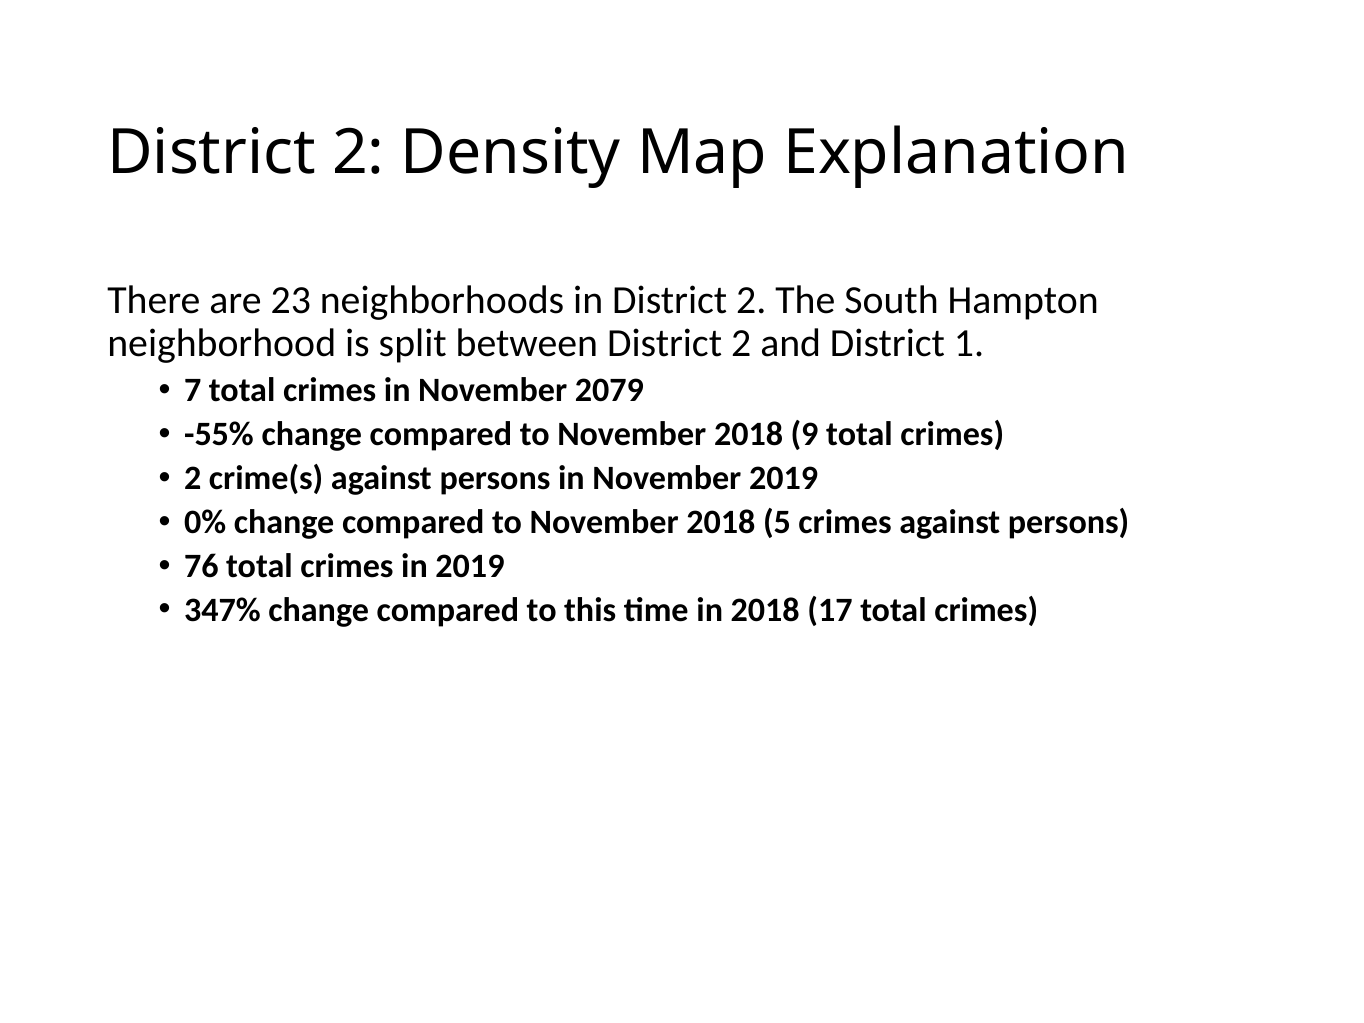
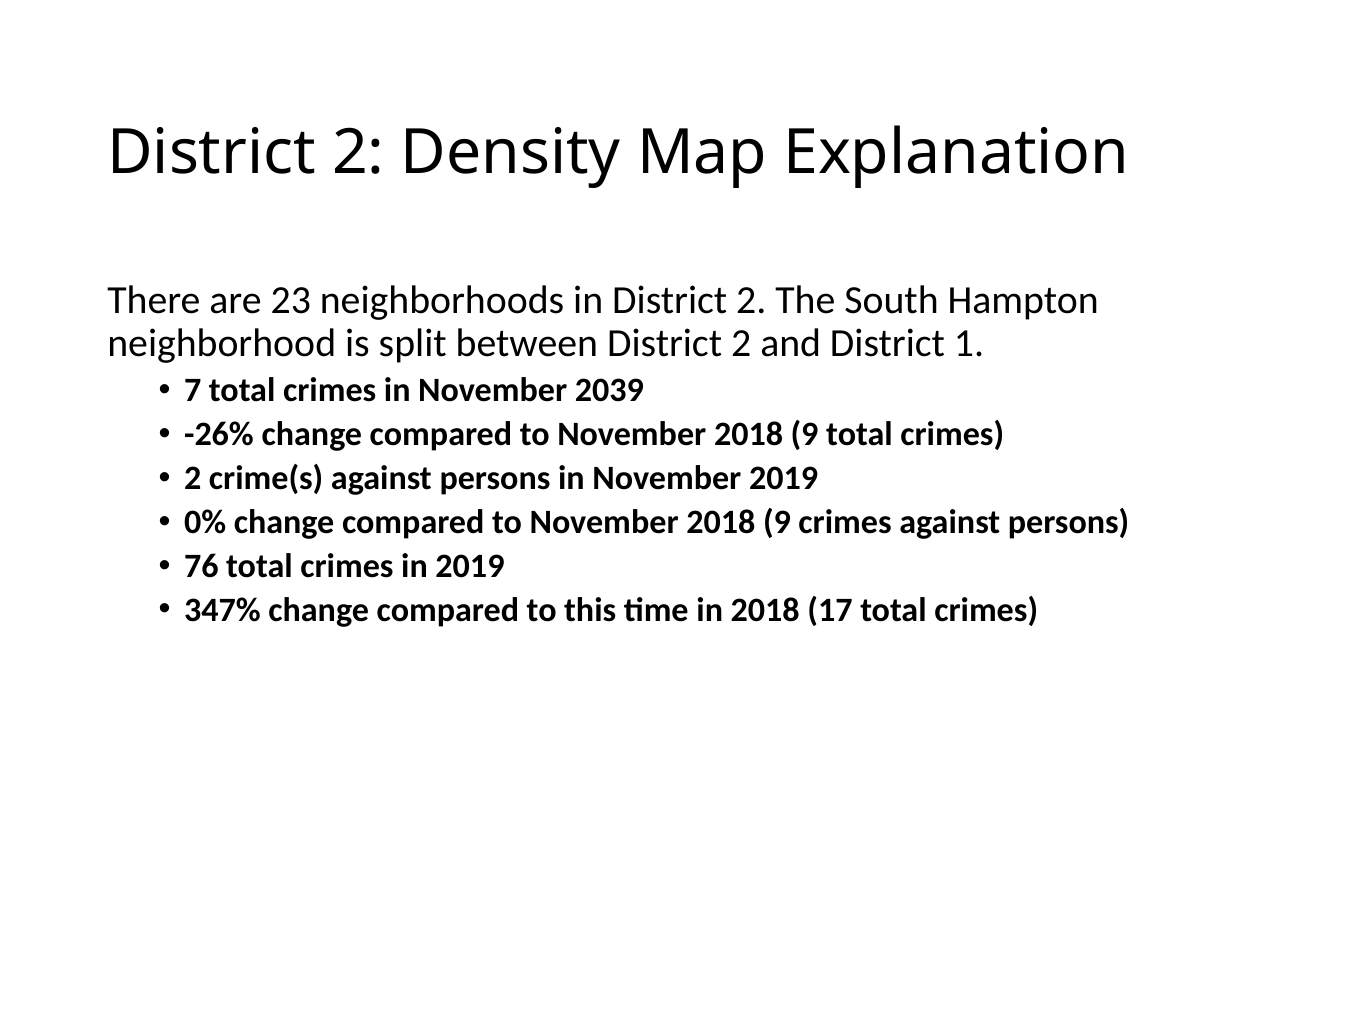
2079: 2079 -> 2039 (609, 390)
-55%: -55% -> -26% (219, 434)
5: 5 -> 9 (777, 522)
